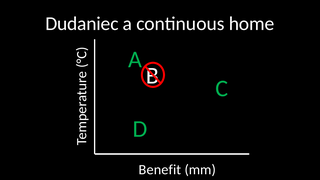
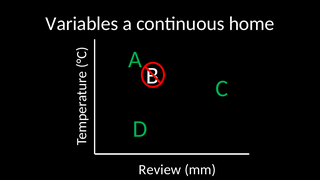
Dudaniec: Dudaniec -> Variables (82, 24)
Benefit: Benefit -> Review (160, 170)
